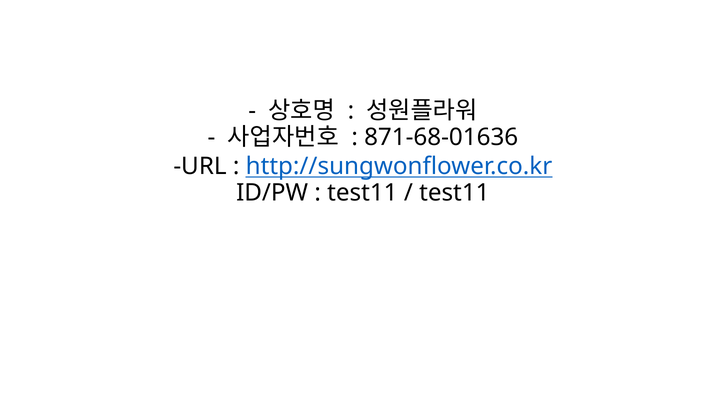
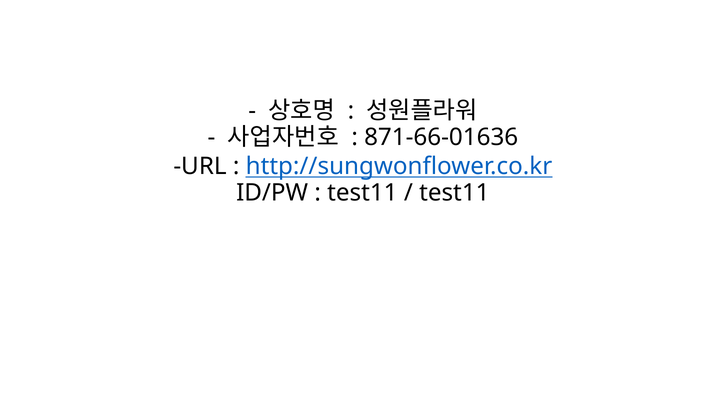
871-68-01636: 871-68-01636 -> 871-66-01636 (441, 137)
